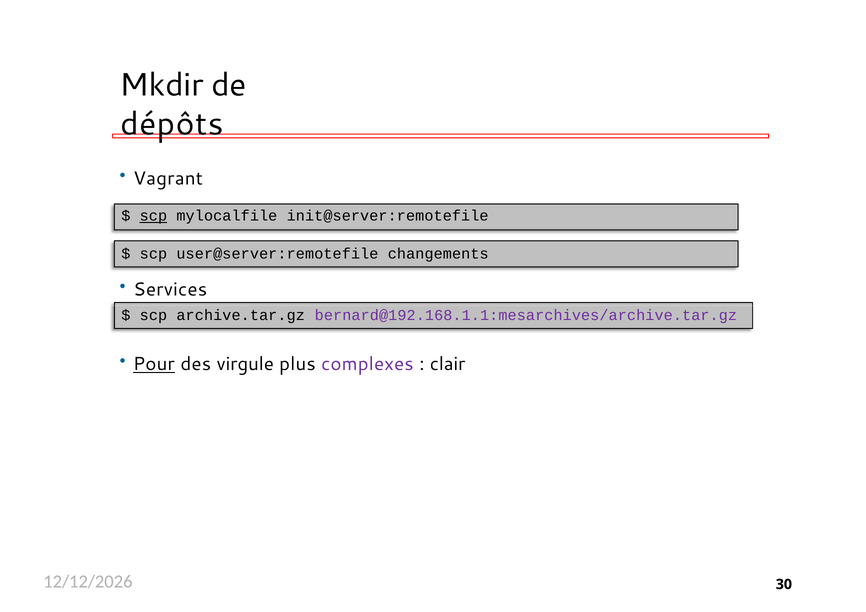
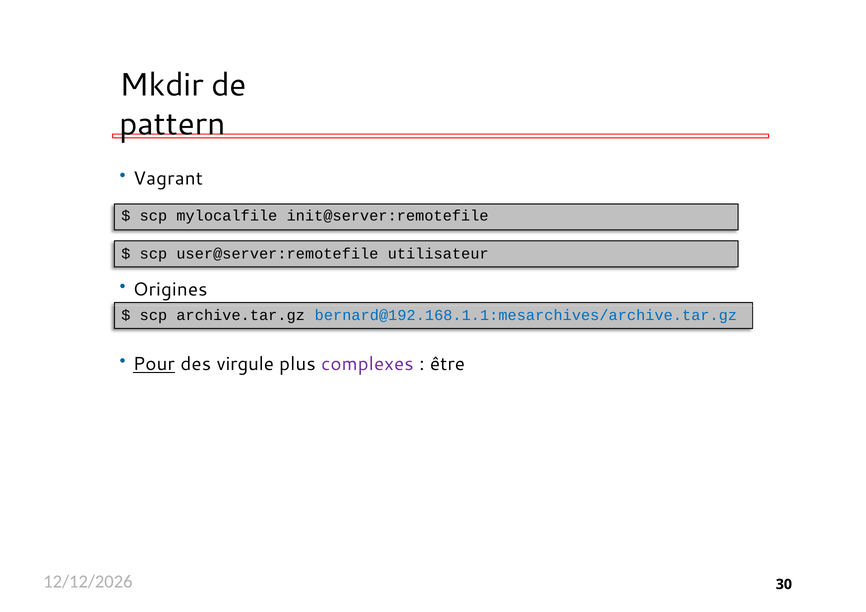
dépôts: dépôts -> pattern (172, 124)
scp underline: present -> none (153, 216)
changements: changements -> utilisateur (438, 254)
Services: Services -> Origines (170, 290)
bernard@192.168.1.1:mesarchives/archive.tar.gz colour: purple -> blue (526, 315)
clair: clair -> être (447, 364)
